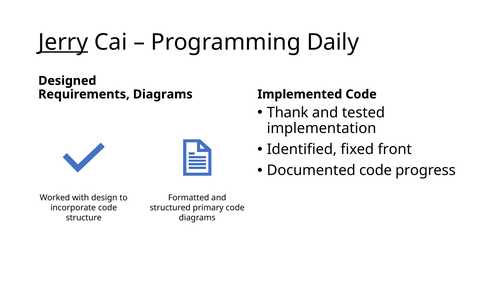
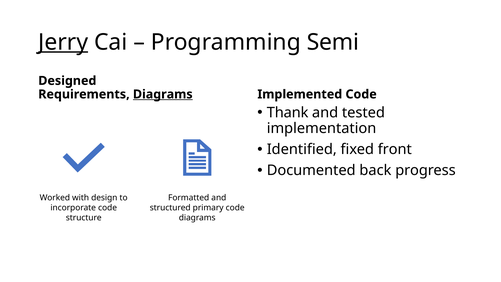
Daily: Daily -> Semi (333, 42)
Diagrams underline: none -> present (163, 94)
Documented code: code -> back (375, 170)
